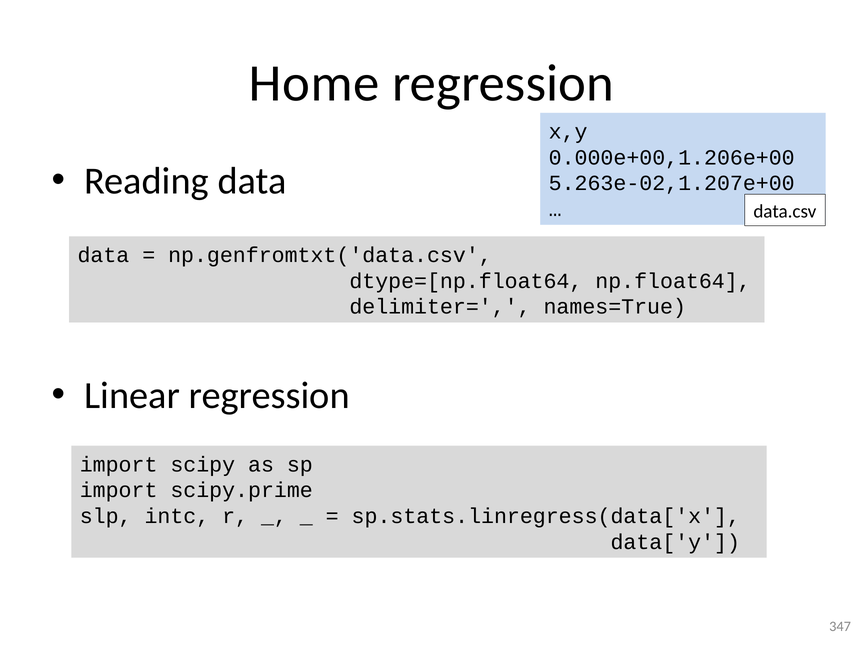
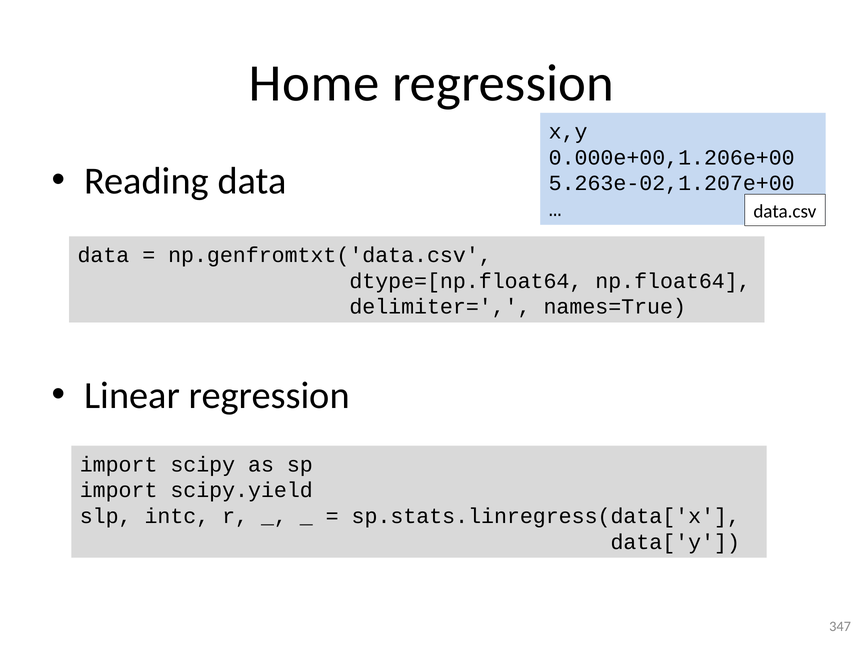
scipy.prime: scipy.prime -> scipy.yield (242, 490)
